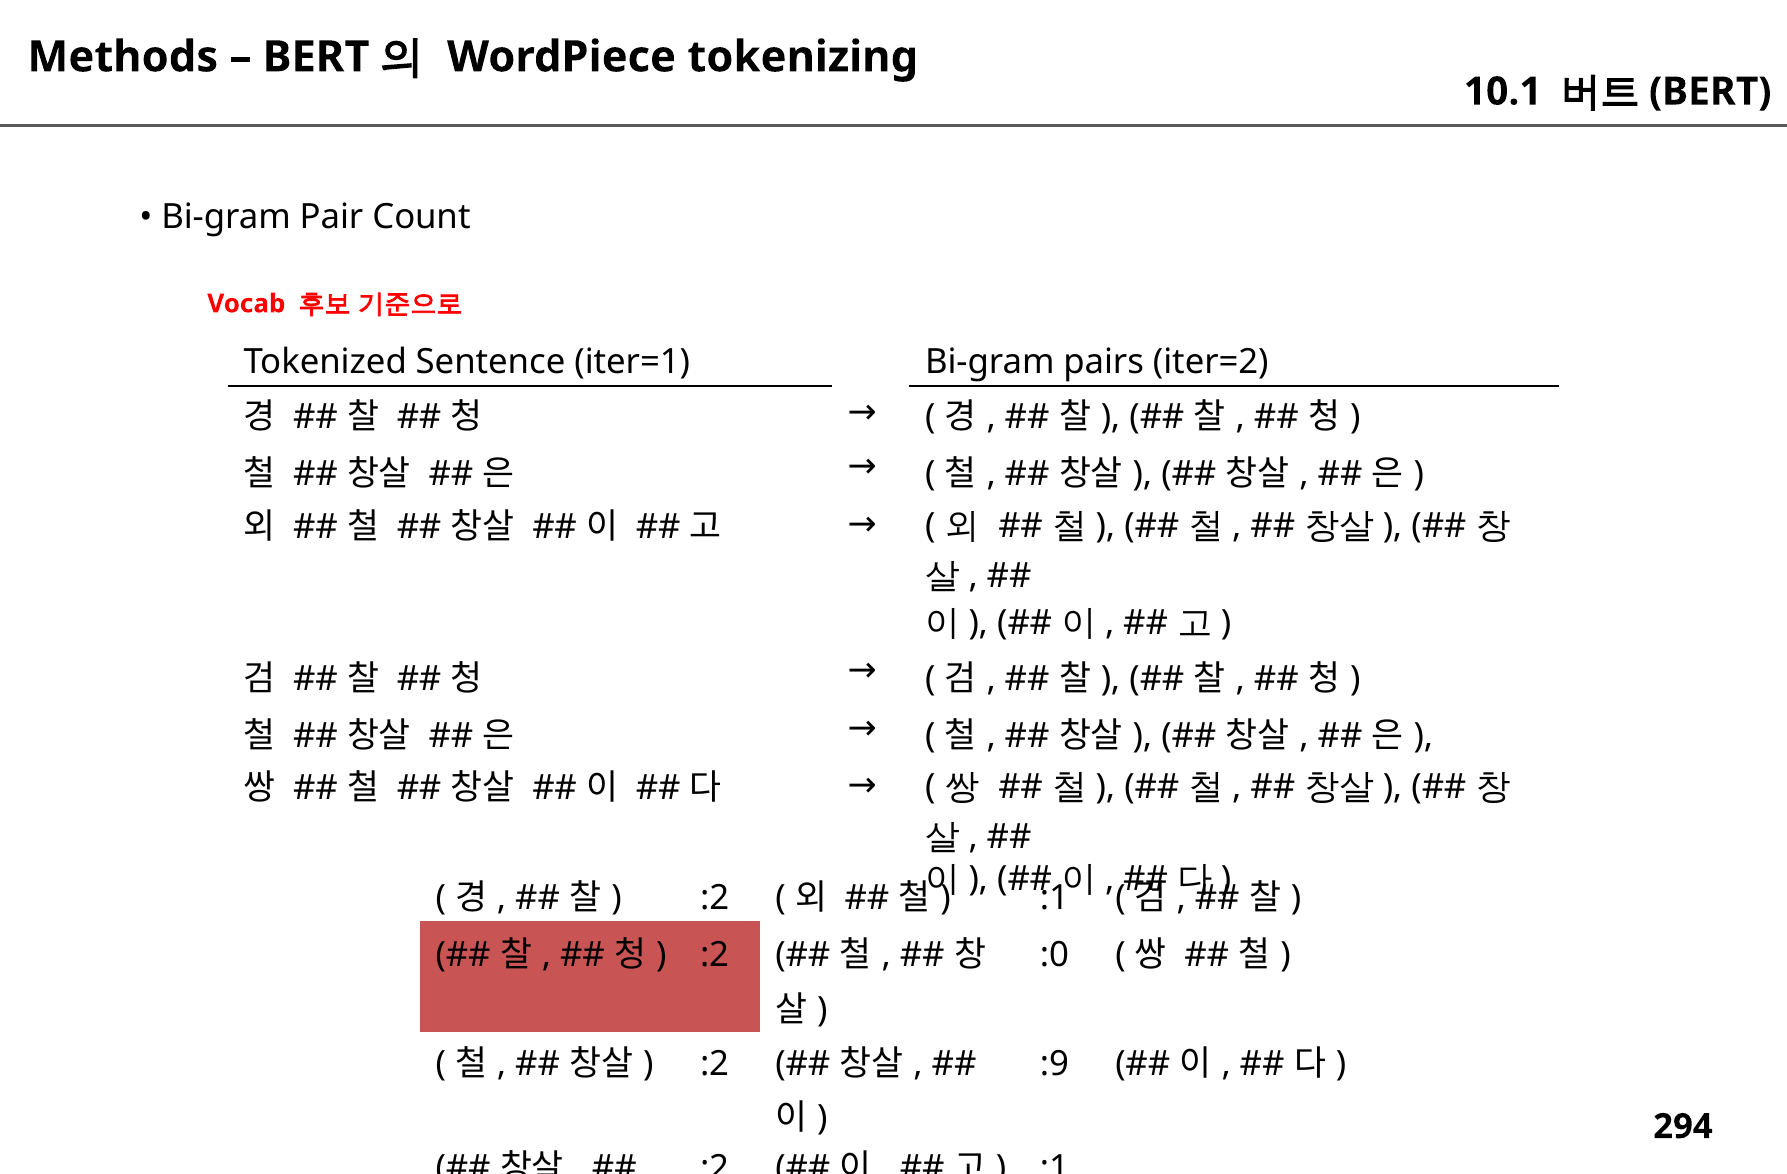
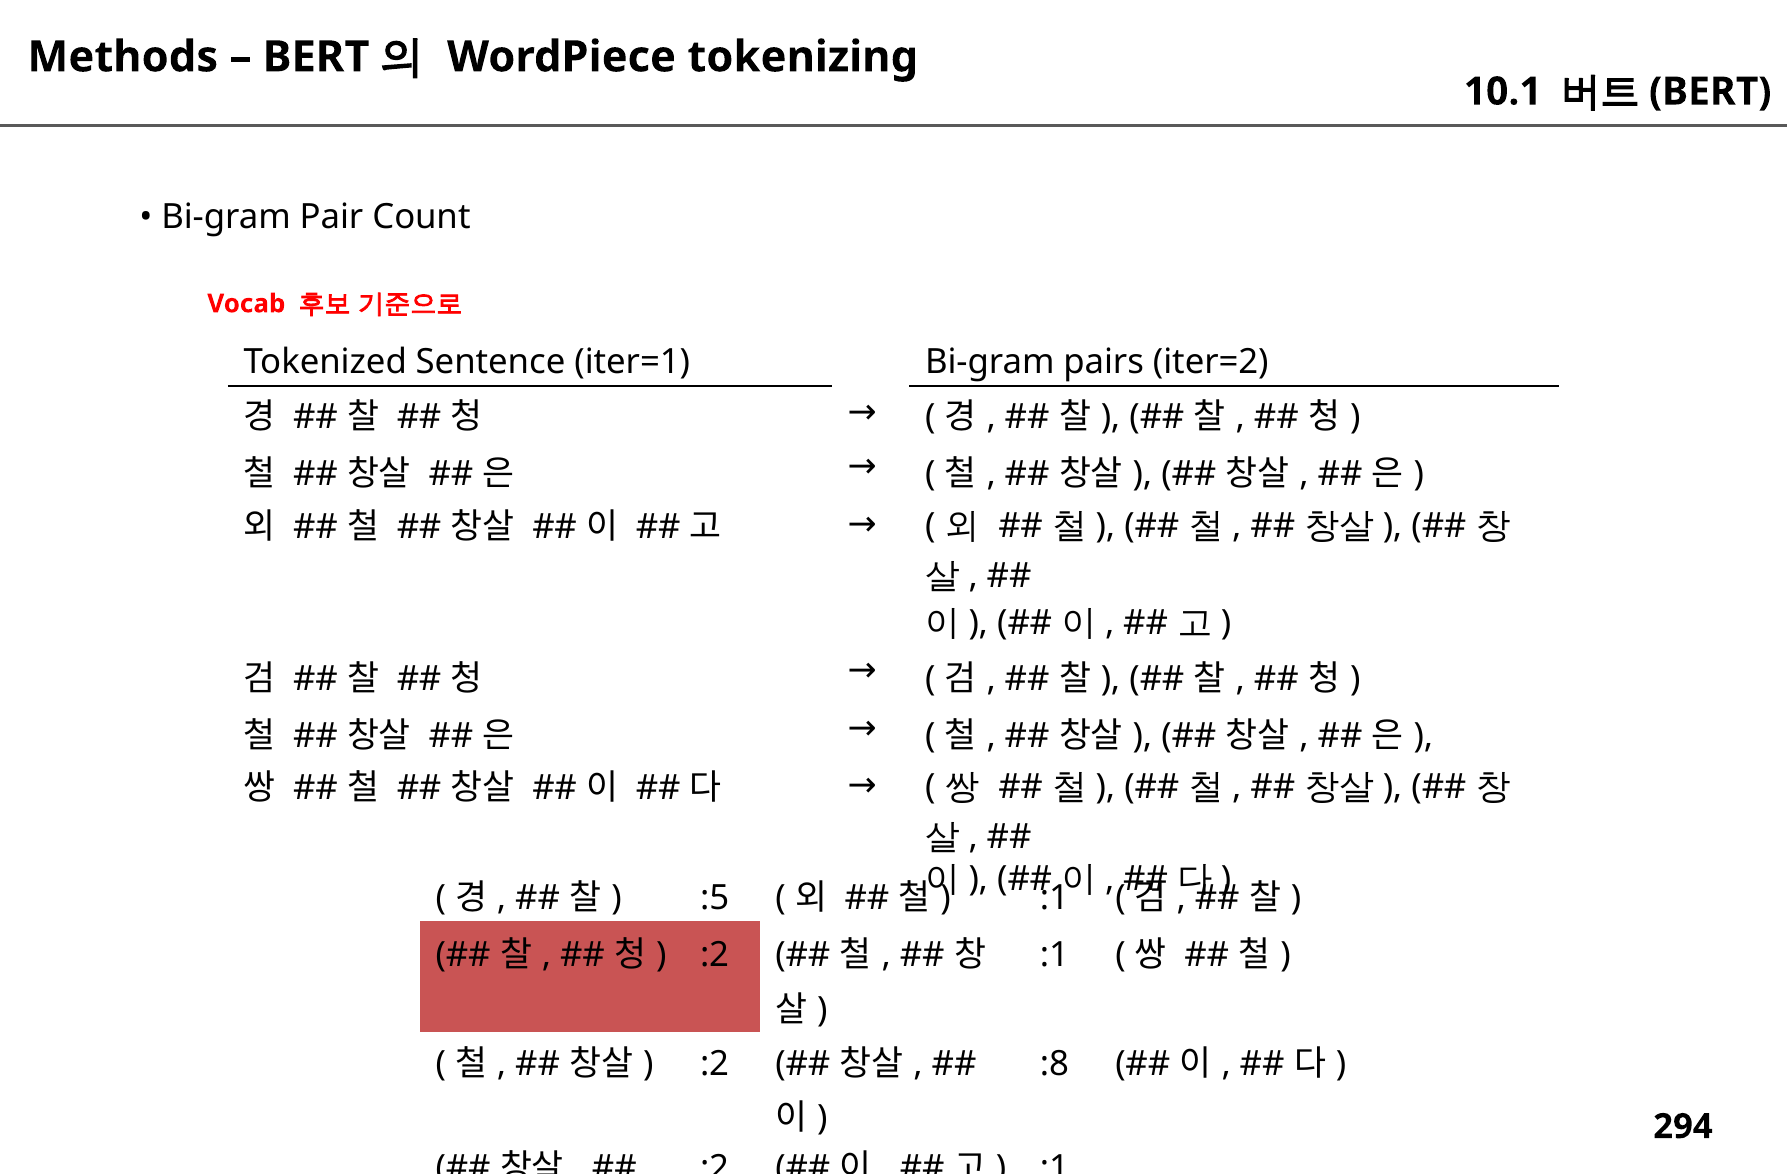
:2: :2 -> :5 (715, 897)
:0: :0 -> :1 (1055, 955)
:9: :9 -> :8 (1055, 1064)
